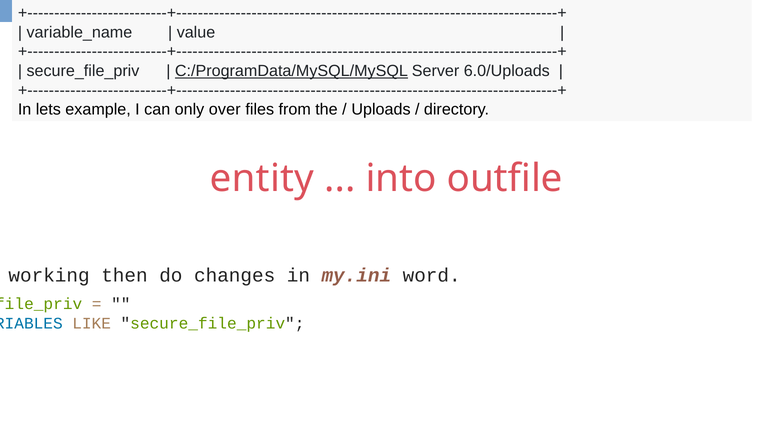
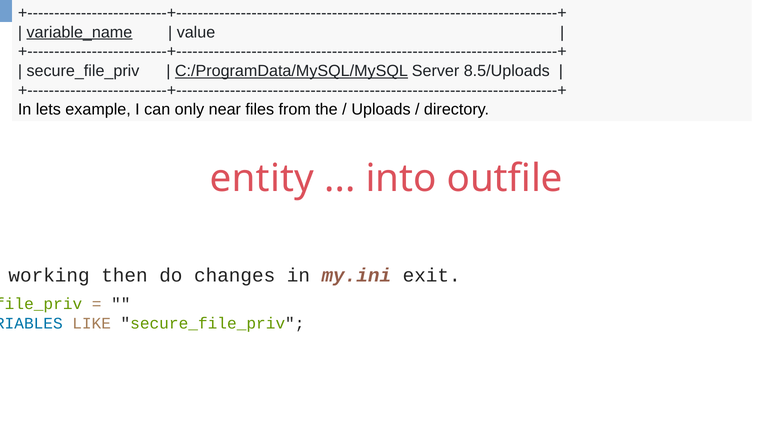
variable_name underline: none -> present (79, 32)
6.0/Uploads: 6.0/Uploads -> 8.5/Uploads (507, 71)
over: over -> near (225, 110)
word: word -> exit (432, 275)
